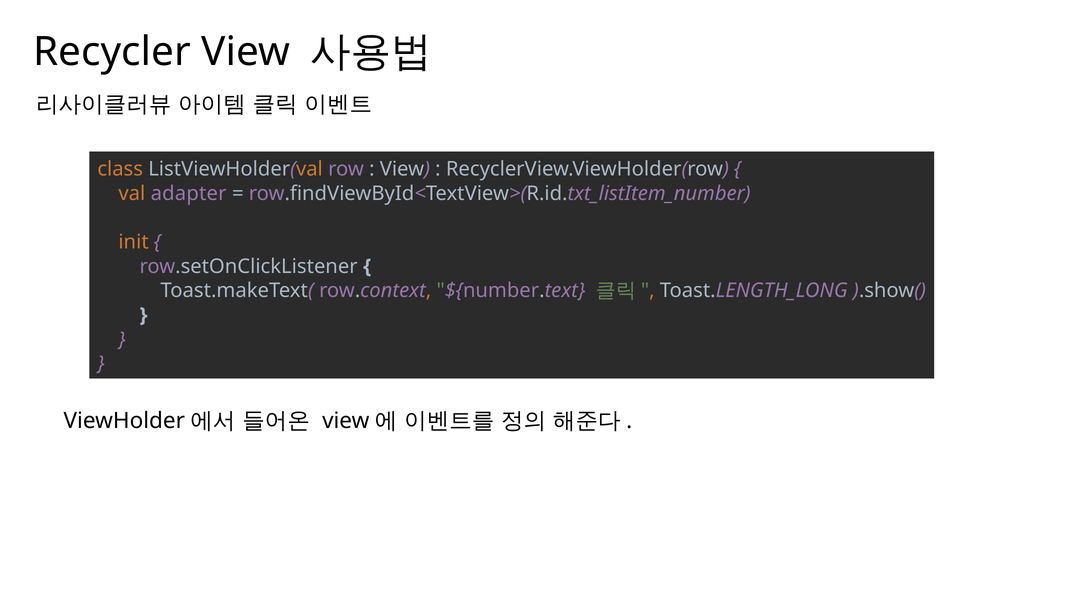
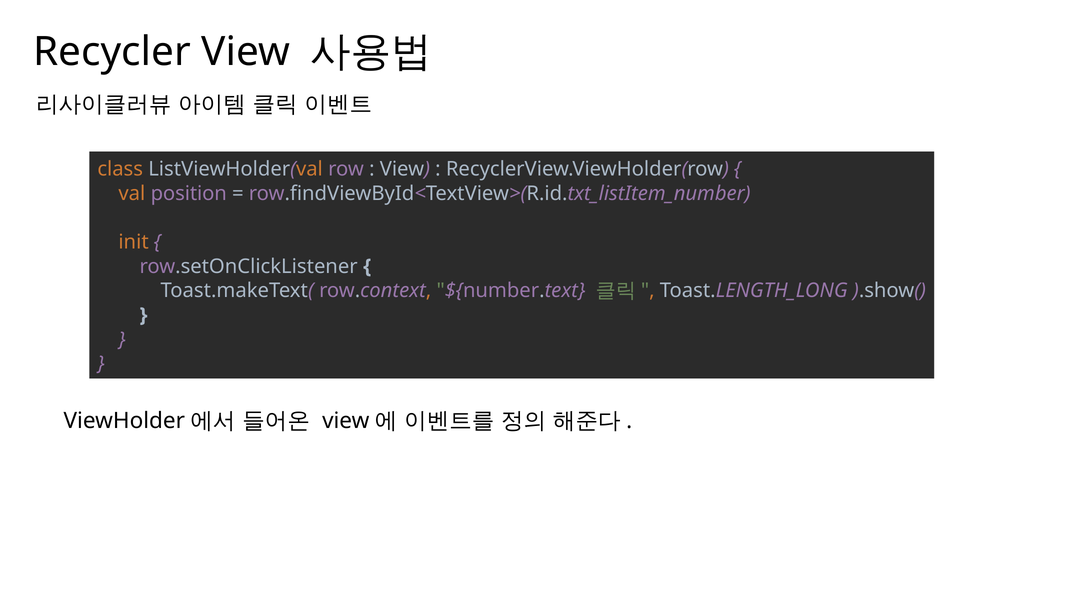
adapter: adapter -> position (189, 193)
